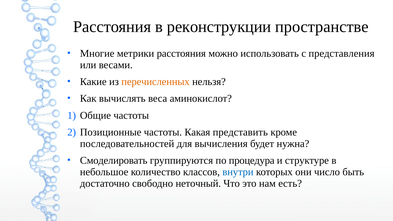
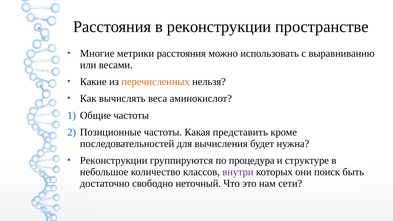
представления: представления -> выравниванию (342, 54)
Смоделировать: Смоделировать -> Реконструкции (114, 160)
внутри colour: blue -> purple (238, 172)
число: число -> поиск (327, 172)
есть: есть -> сети (290, 183)
